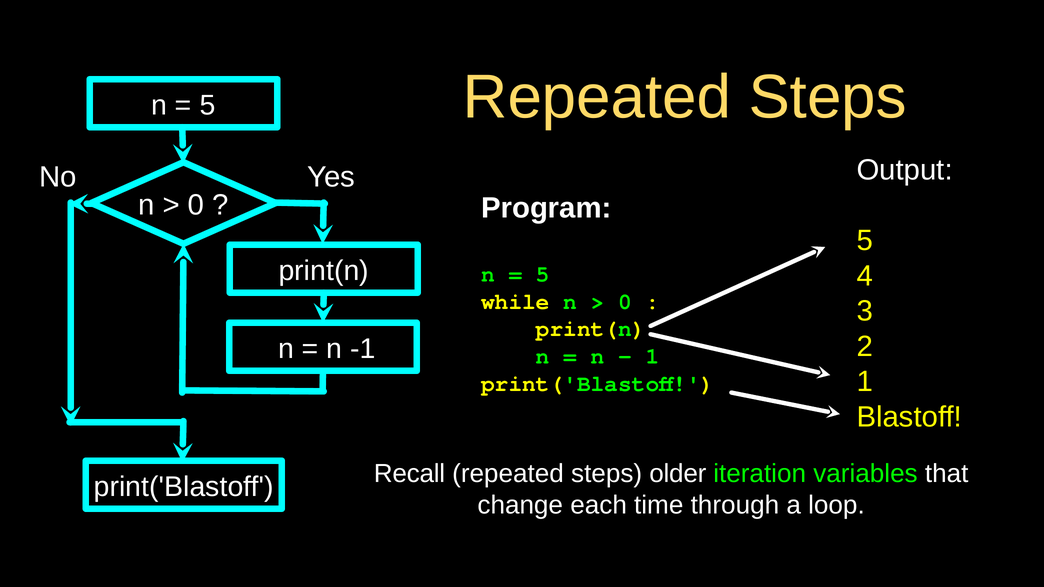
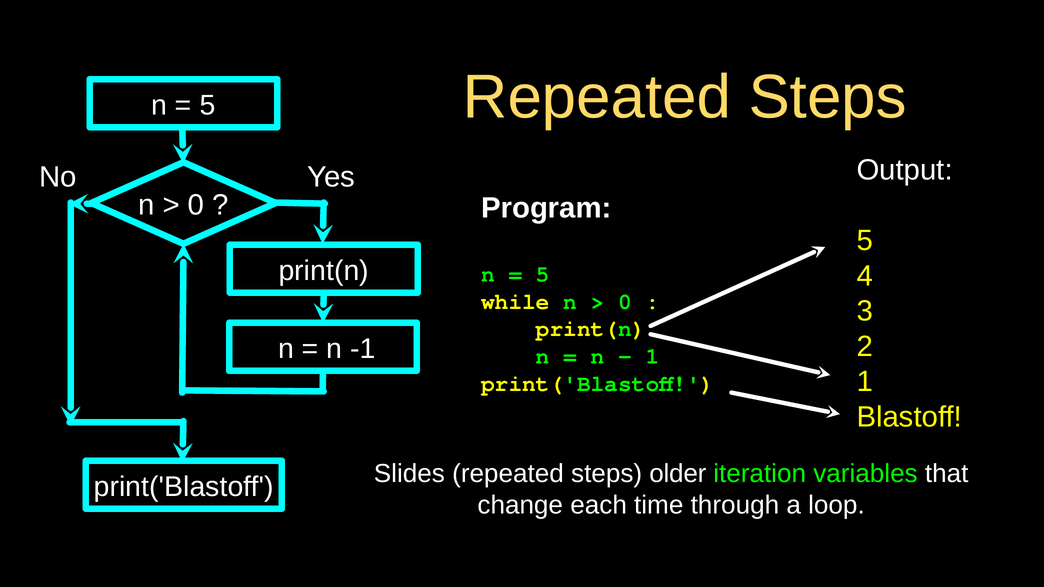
Recall: Recall -> Slides (409, 474)
